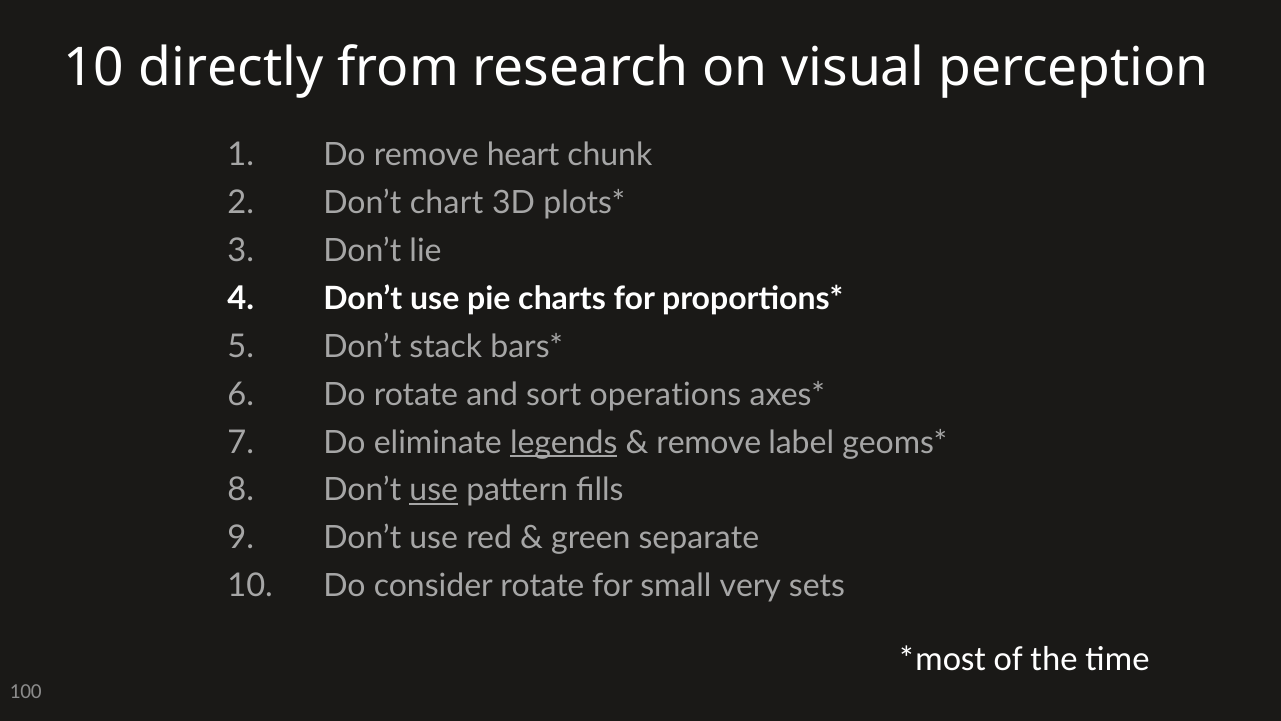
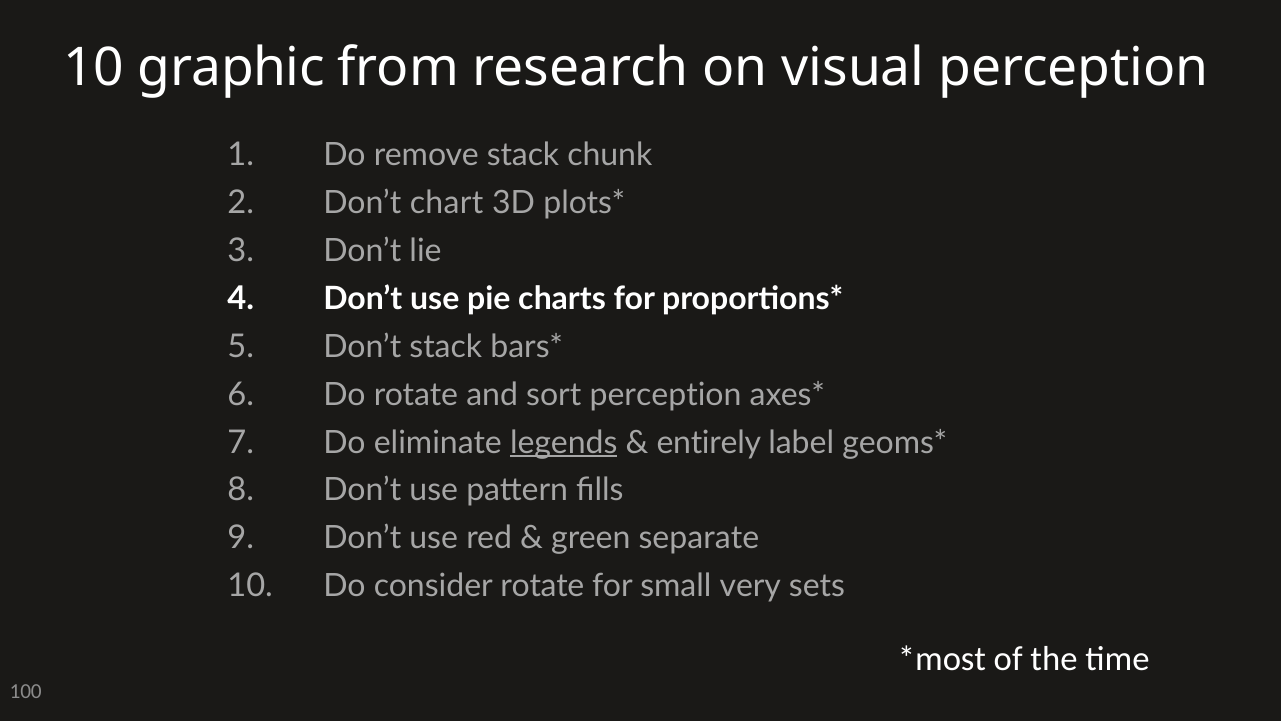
directly: directly -> graphic (231, 67)
remove heart: heart -> stack (523, 155)
sort operations: operations -> perception (666, 394)
remove: remove -> entirely (709, 442)
use underline: present -> none (434, 490)
